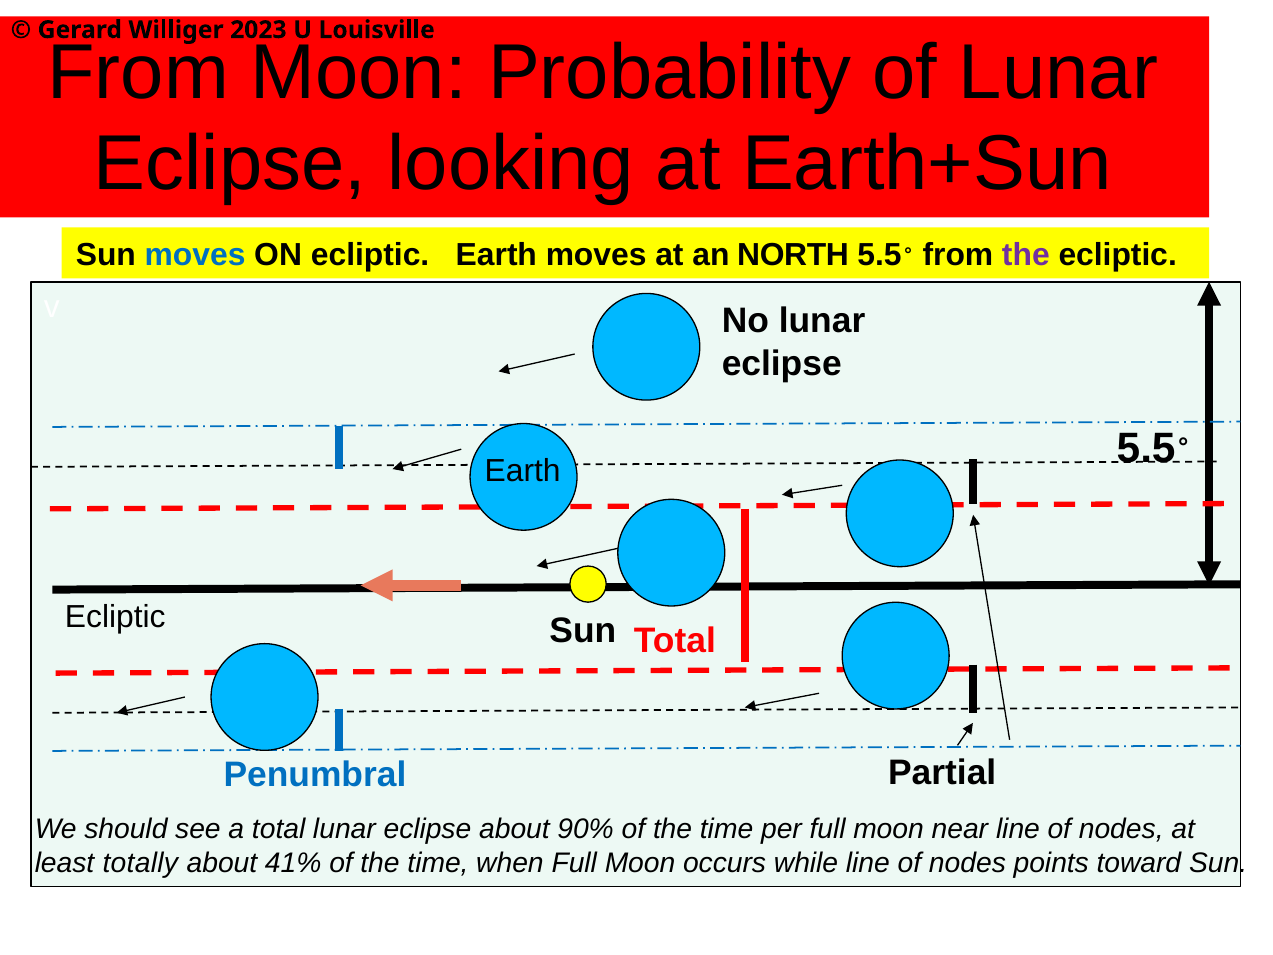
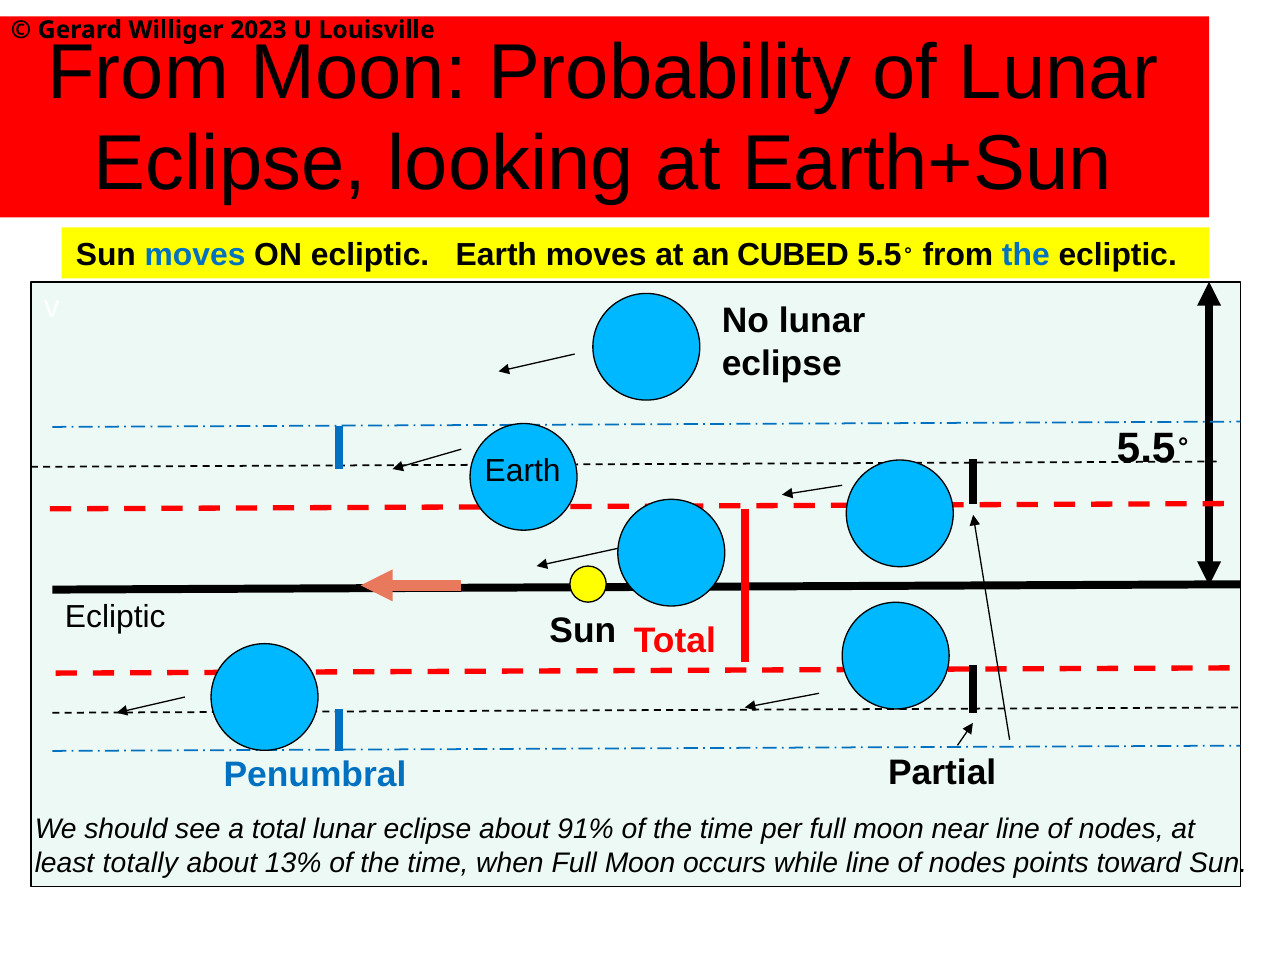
NORTH: NORTH -> CUBED (793, 255)
the colour: purple -> blue (1026, 255)
90%: 90% -> 91% (586, 829)
41%: 41% -> 13% (293, 863)
